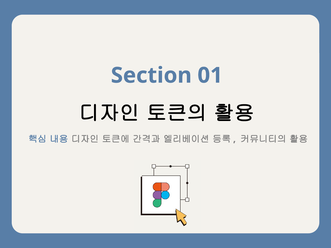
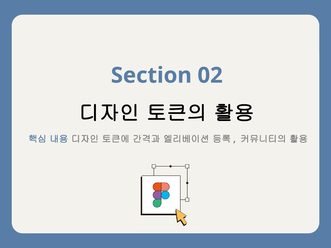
01: 01 -> 02 (210, 75)
